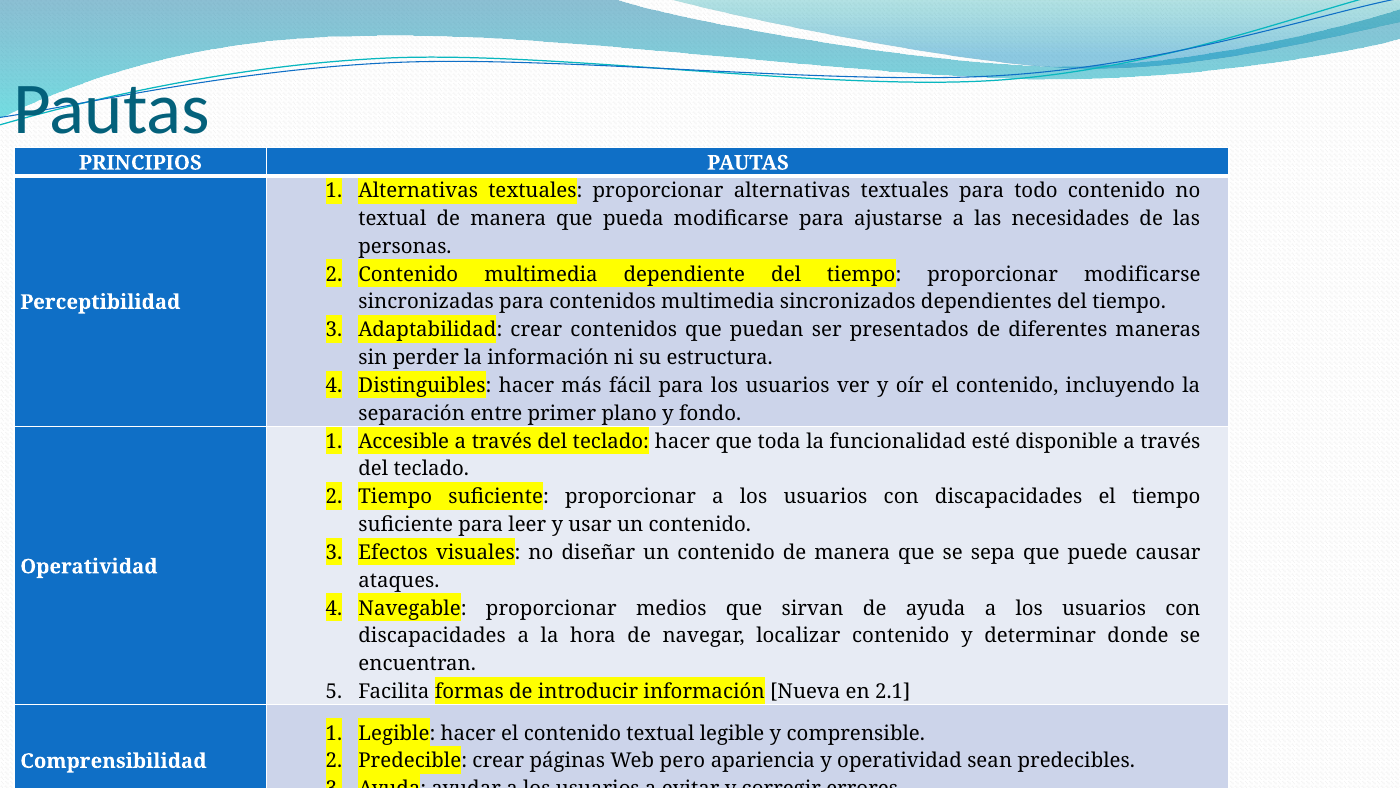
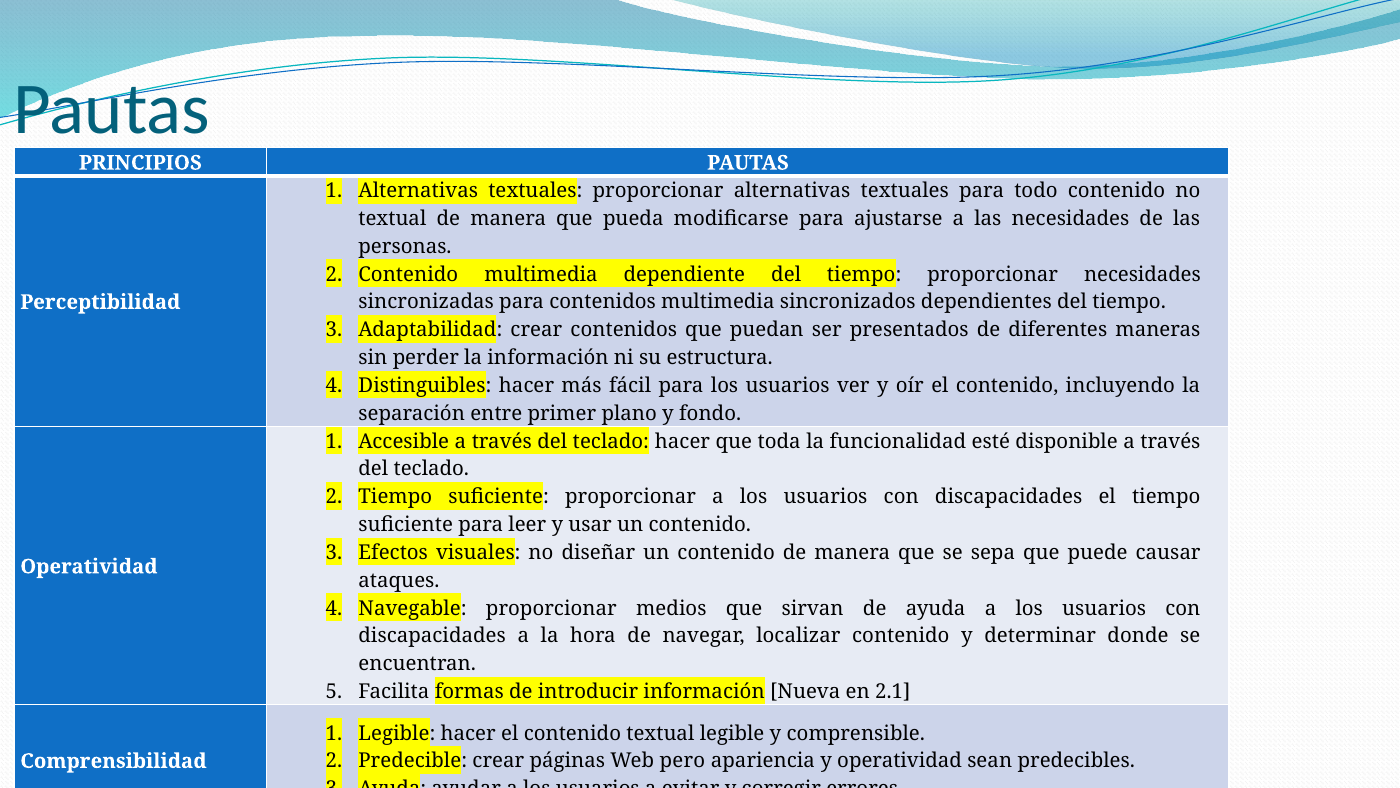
proporcionar modificarse: modificarse -> necesidades (1142, 274)
